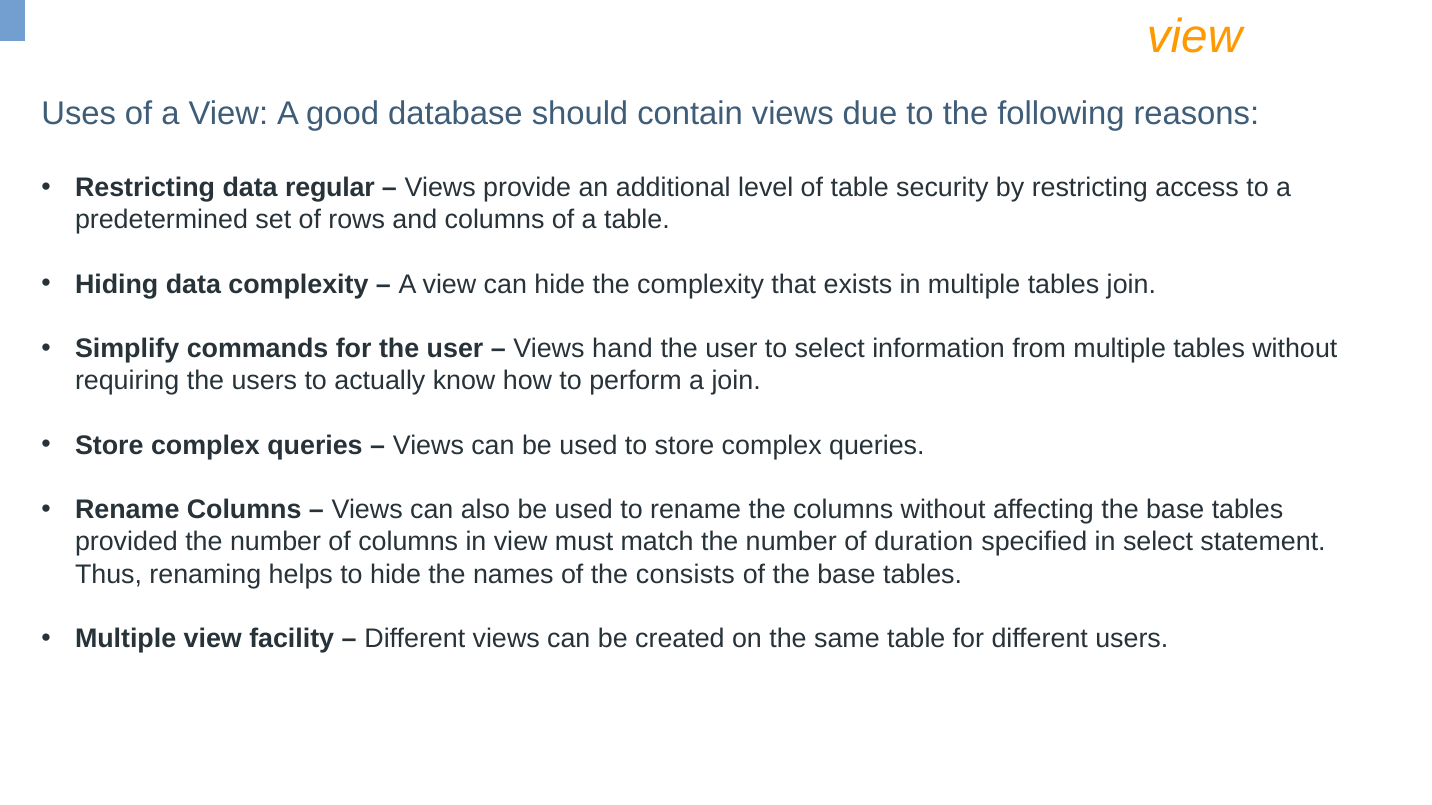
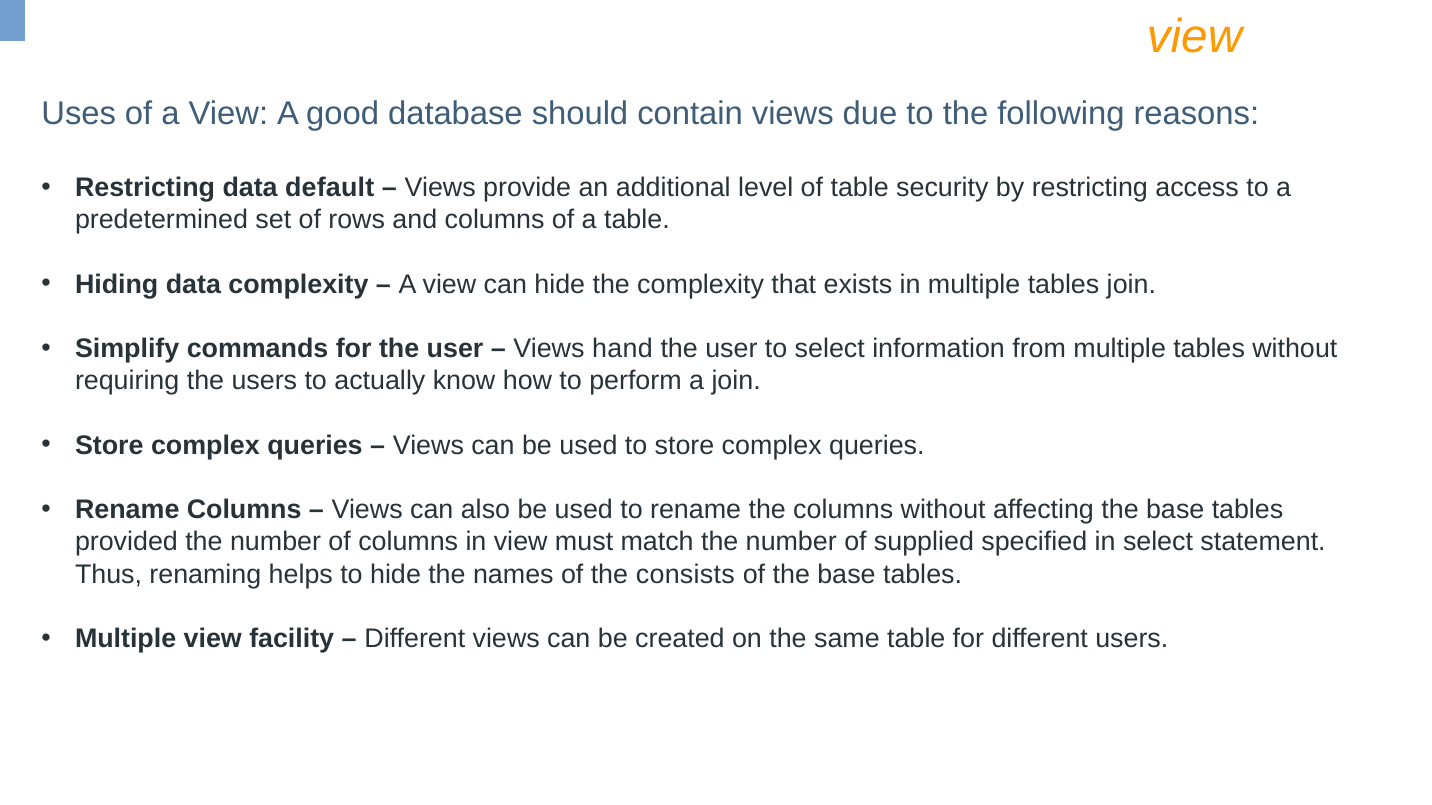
regular: regular -> default (330, 188)
duration: duration -> supplied (924, 542)
